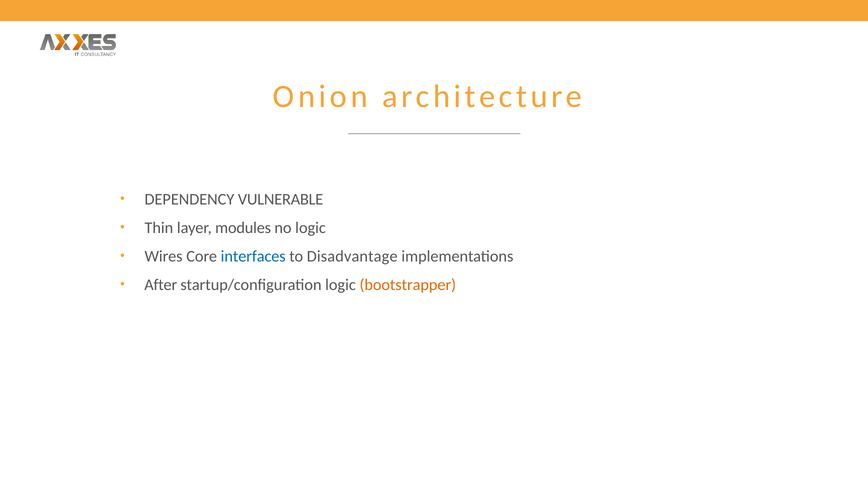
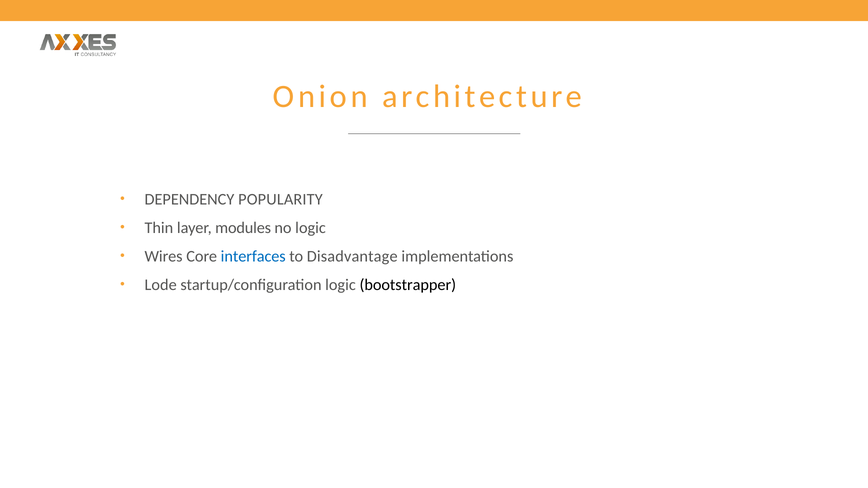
VULNERABLE: VULNERABLE -> POPULARITY (280, 200)
After: After -> Lode (161, 285)
bootstrapper colour: orange -> black (408, 285)
